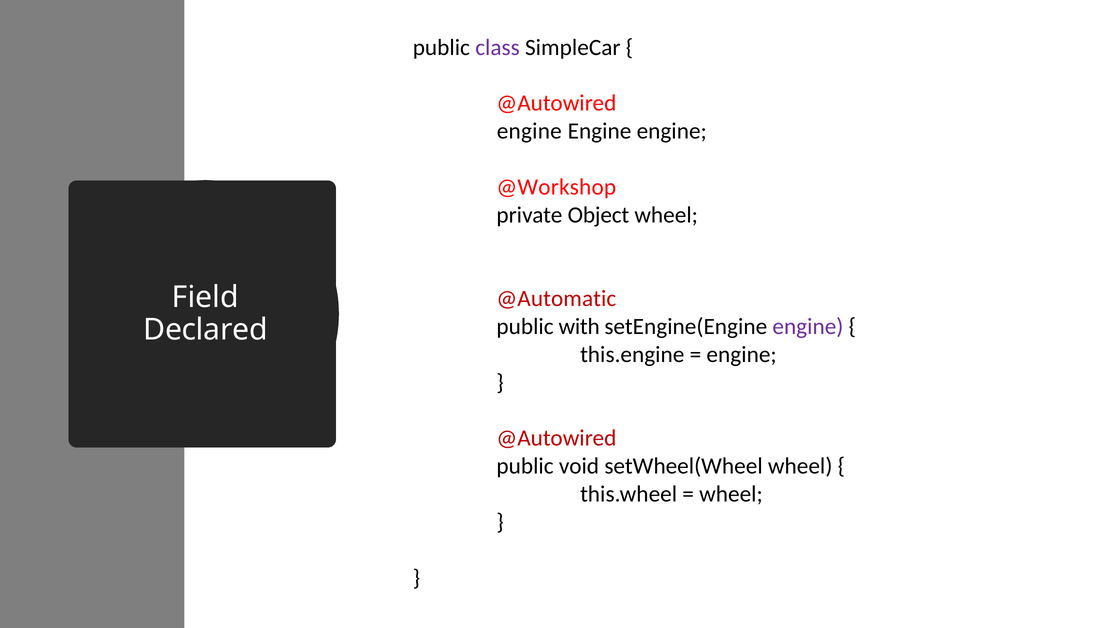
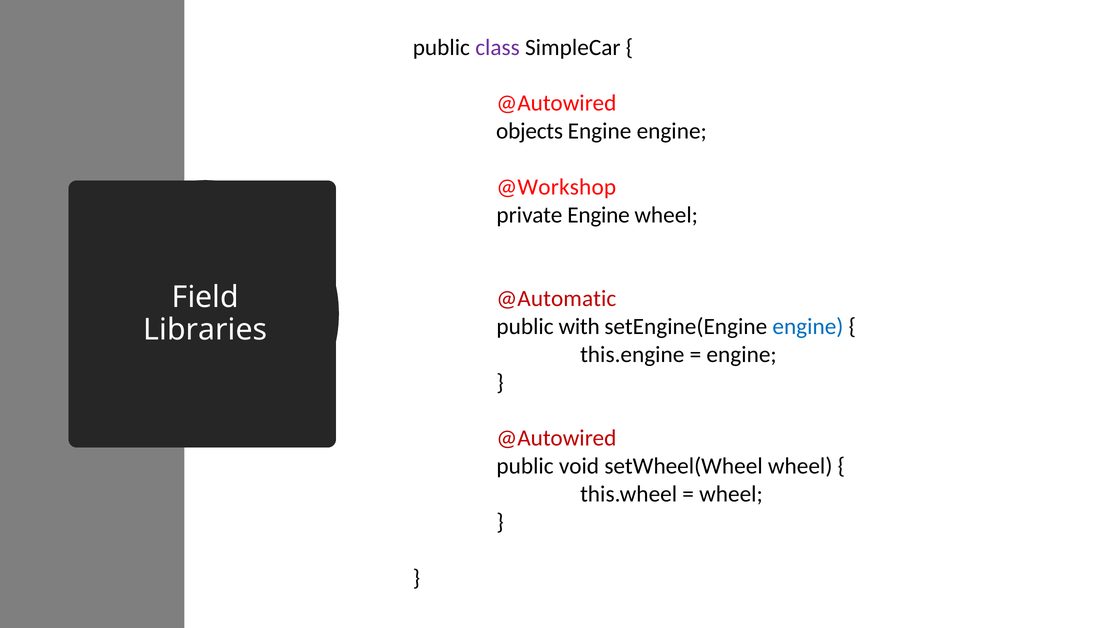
engine: engine -> objects (530, 131)
private Object: Object -> Engine (598, 215)
engine colour: purple -> blue (808, 326)
Declared: Declared -> Libraries (205, 330)
